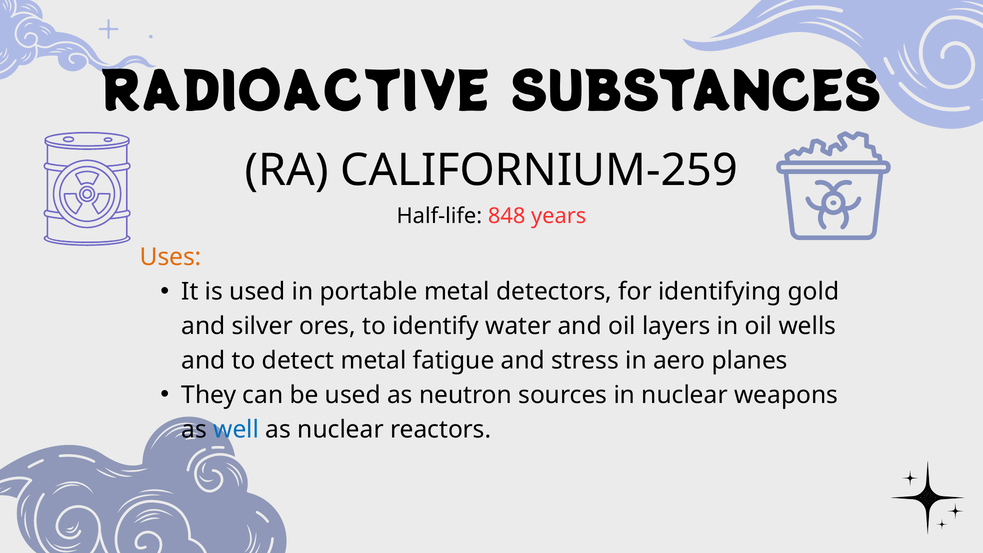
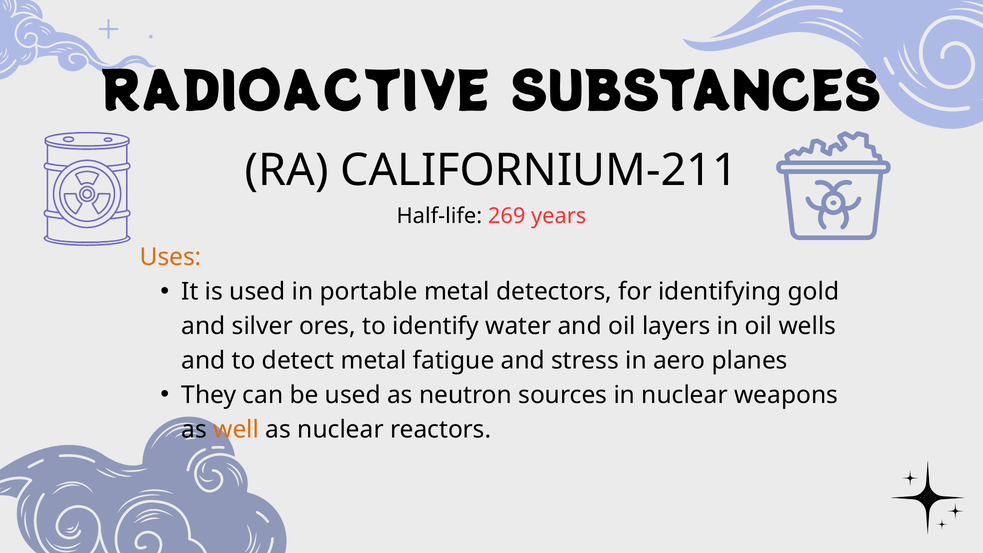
CALIFORNIUM-259: CALIFORNIUM-259 -> CALIFORNIUM-211 (539, 170)
848: 848 -> 269 (507, 216)
well colour: blue -> orange (236, 429)
